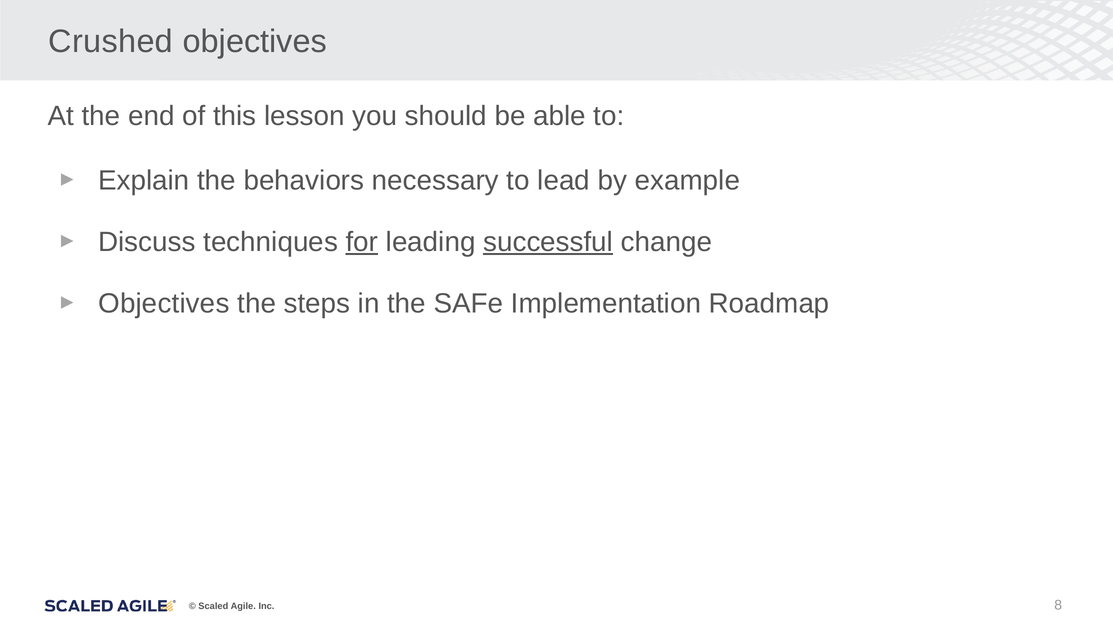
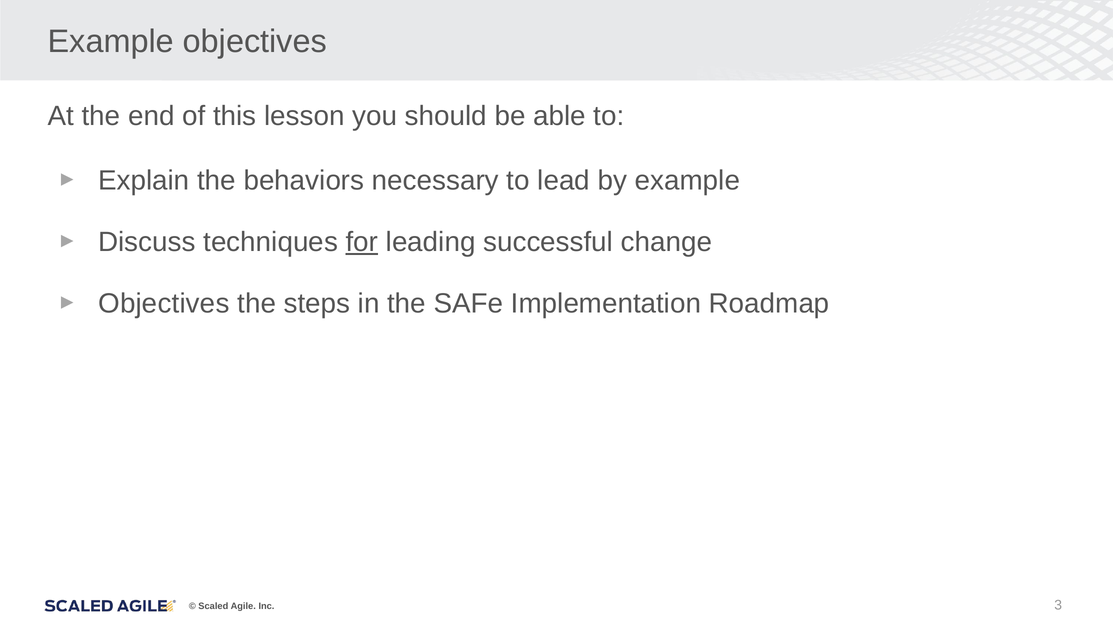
Crushed: Crushed -> Example (111, 42)
successful underline: present -> none (548, 242)
8: 8 -> 3 (1058, 605)
